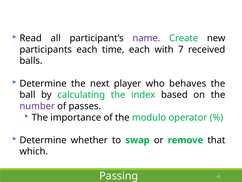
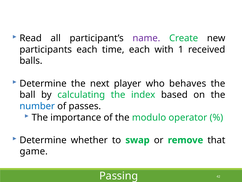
7: 7 -> 1 (181, 49)
number colour: purple -> blue (37, 106)
which: which -> game (34, 151)
